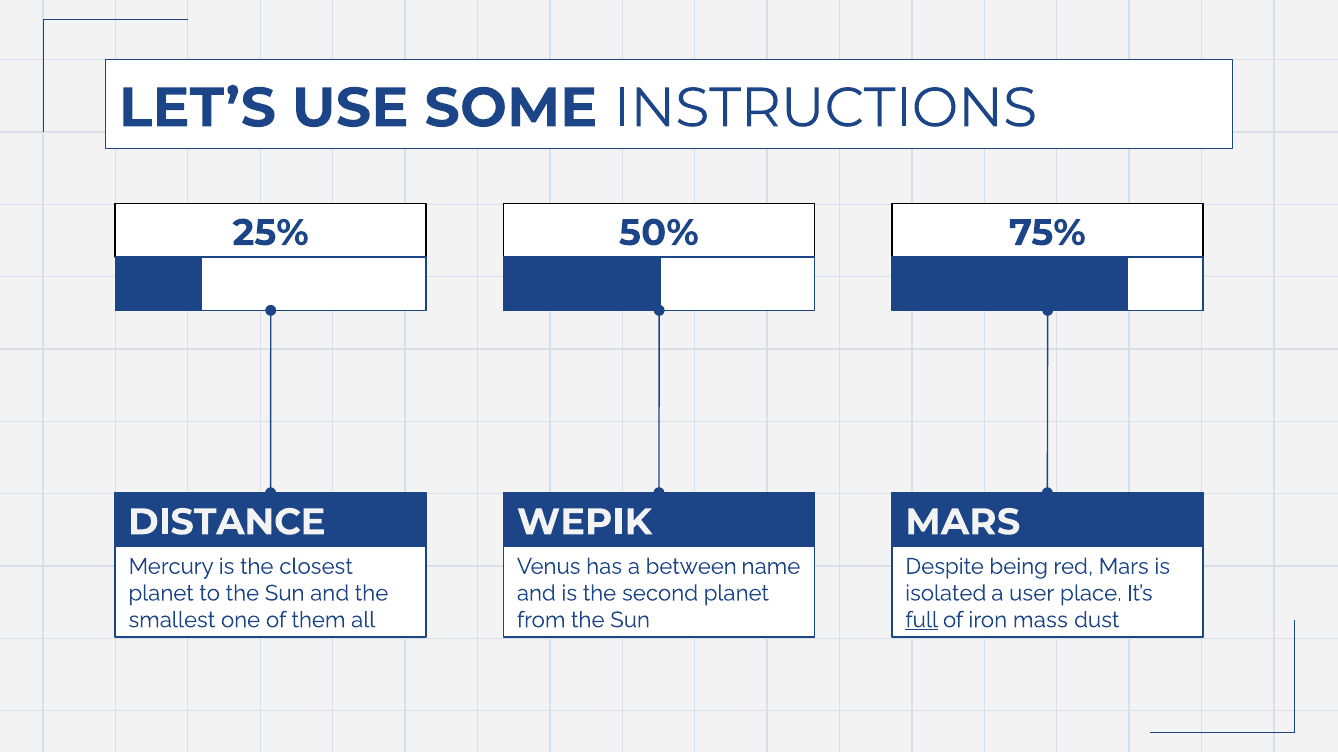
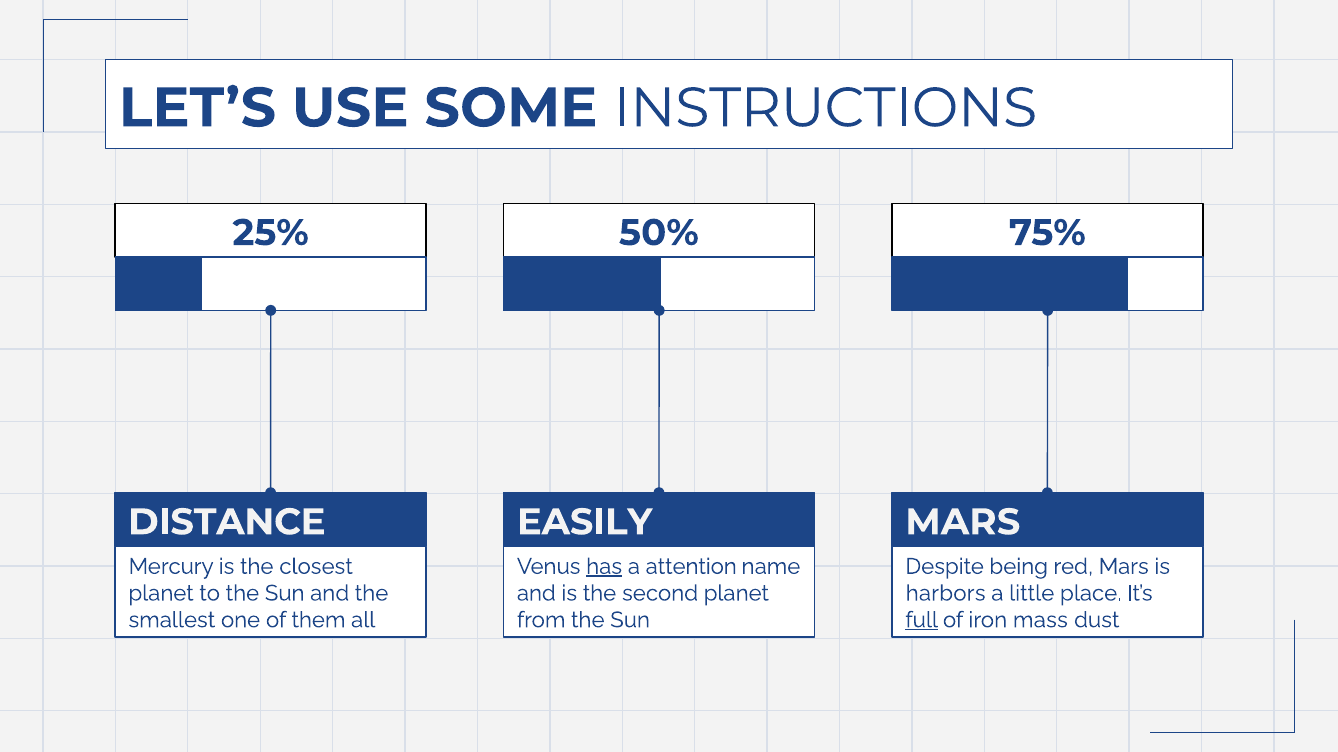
WEPIK: WEPIK -> EASILY (585, 523)
has underline: none -> present (604, 567)
between: between -> attention (691, 567)
isolated: isolated -> harbors (946, 594)
user: user -> little (1032, 594)
